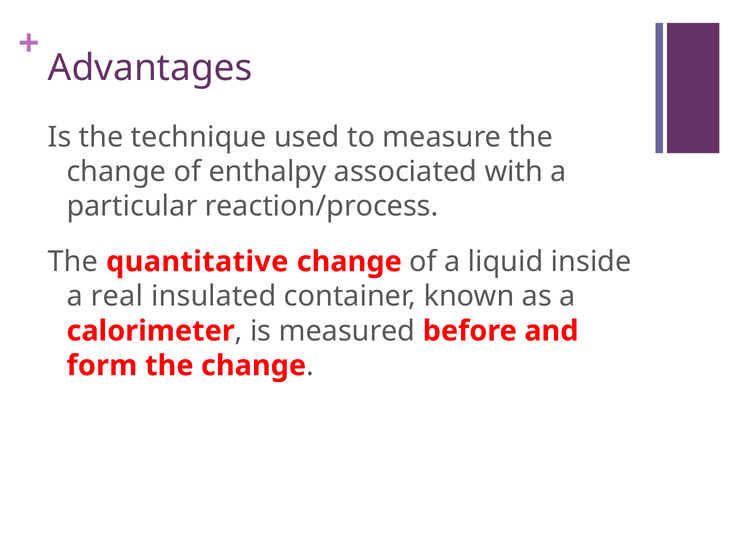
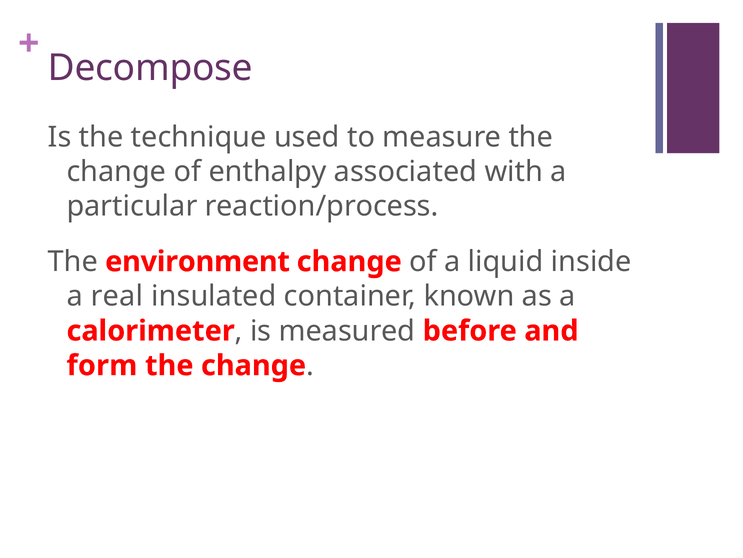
Advantages: Advantages -> Decompose (150, 68)
quantitative: quantitative -> environment (198, 261)
